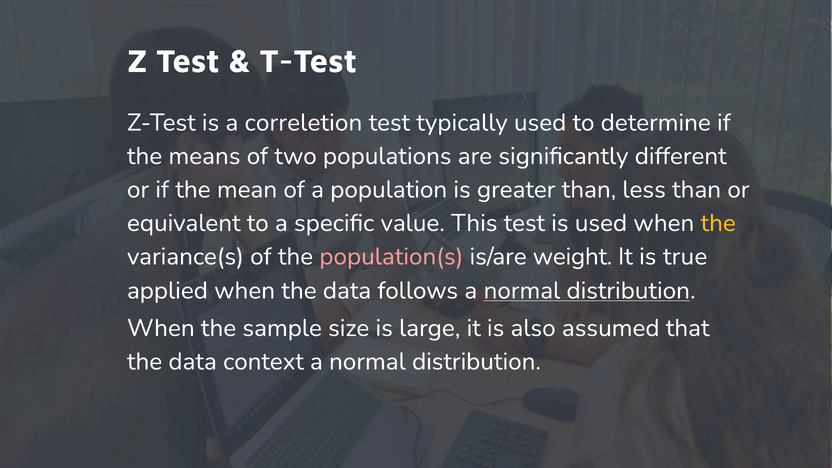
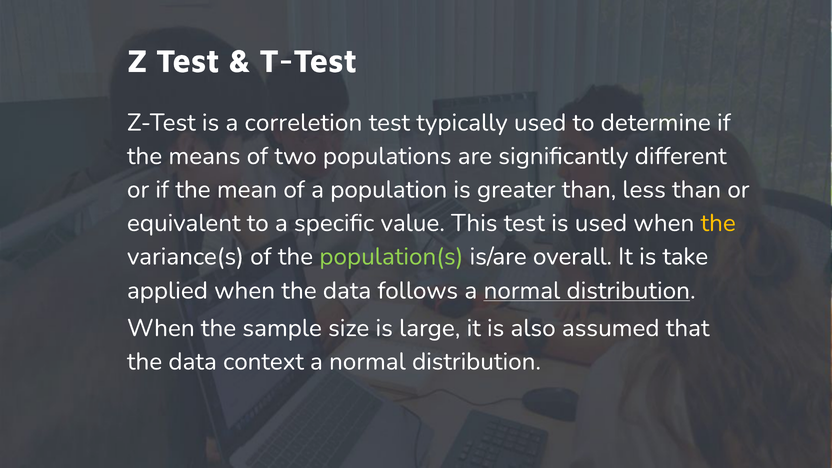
population(s colour: pink -> light green (391, 256)
weight: weight -> overall (572, 256)
true: true -> take (685, 256)
